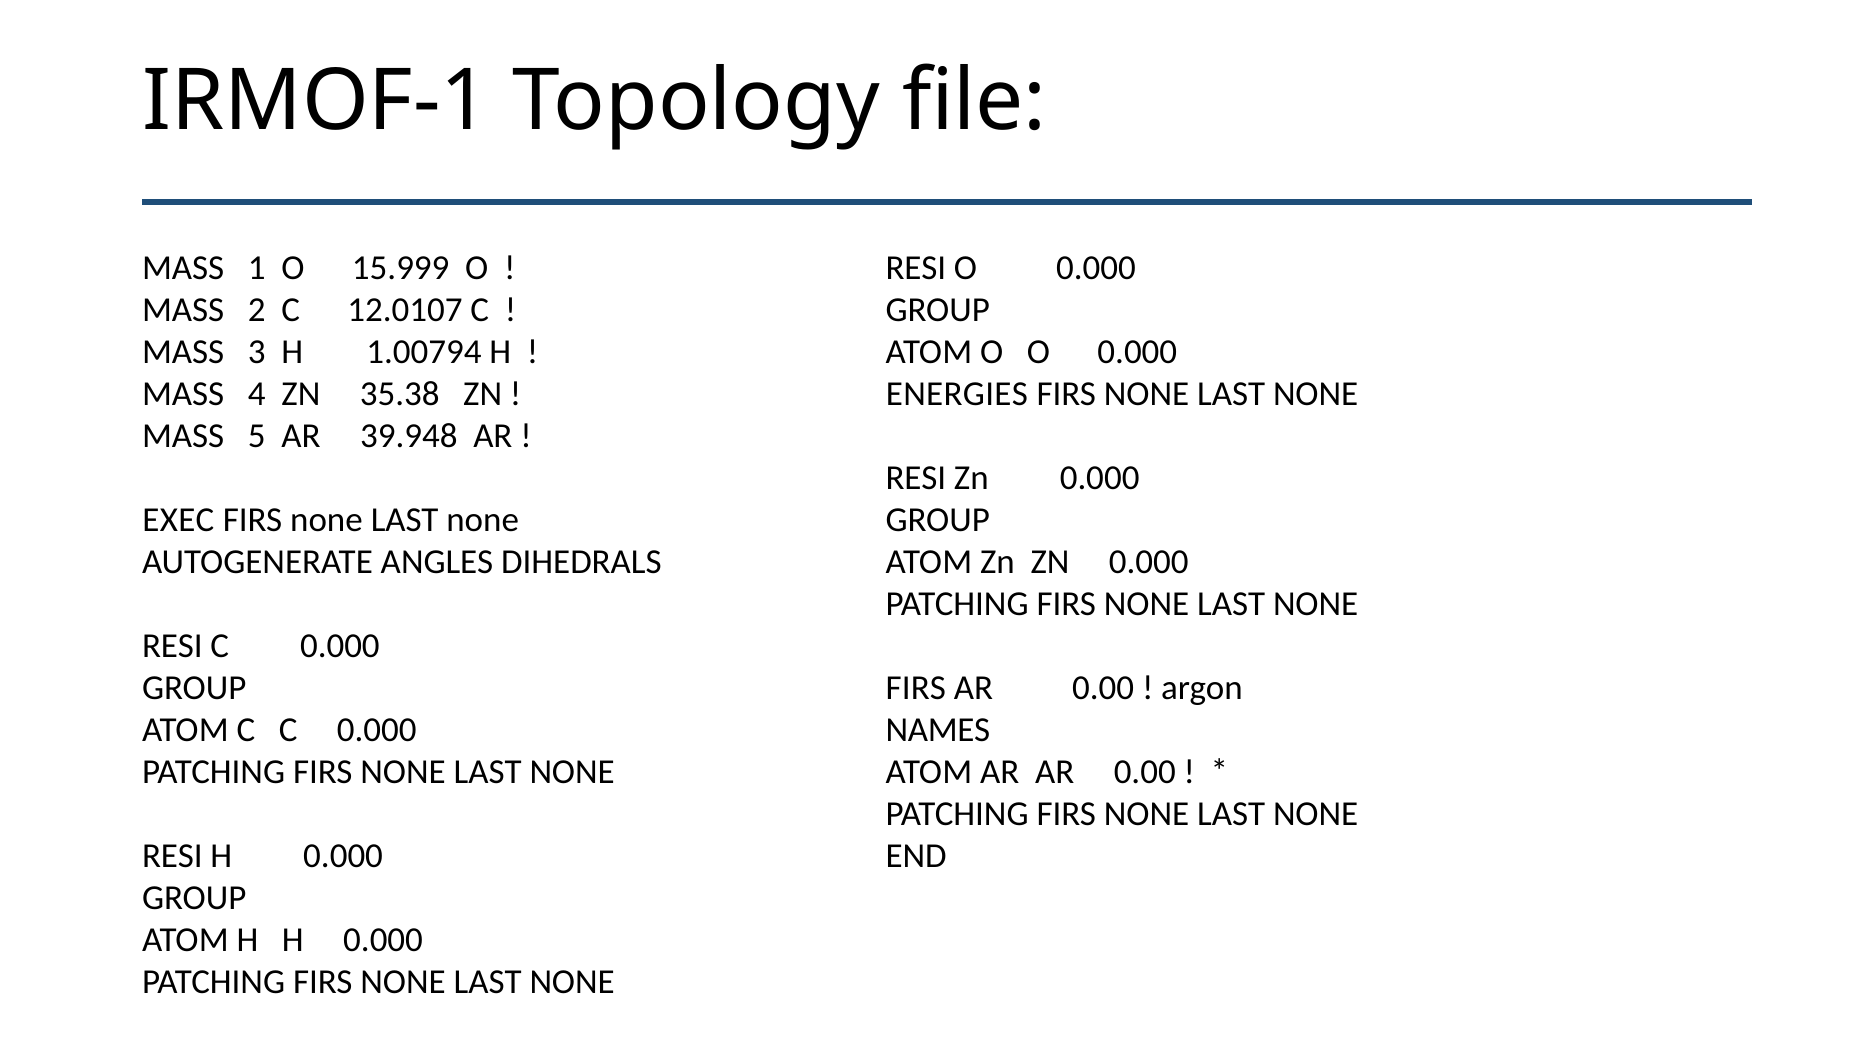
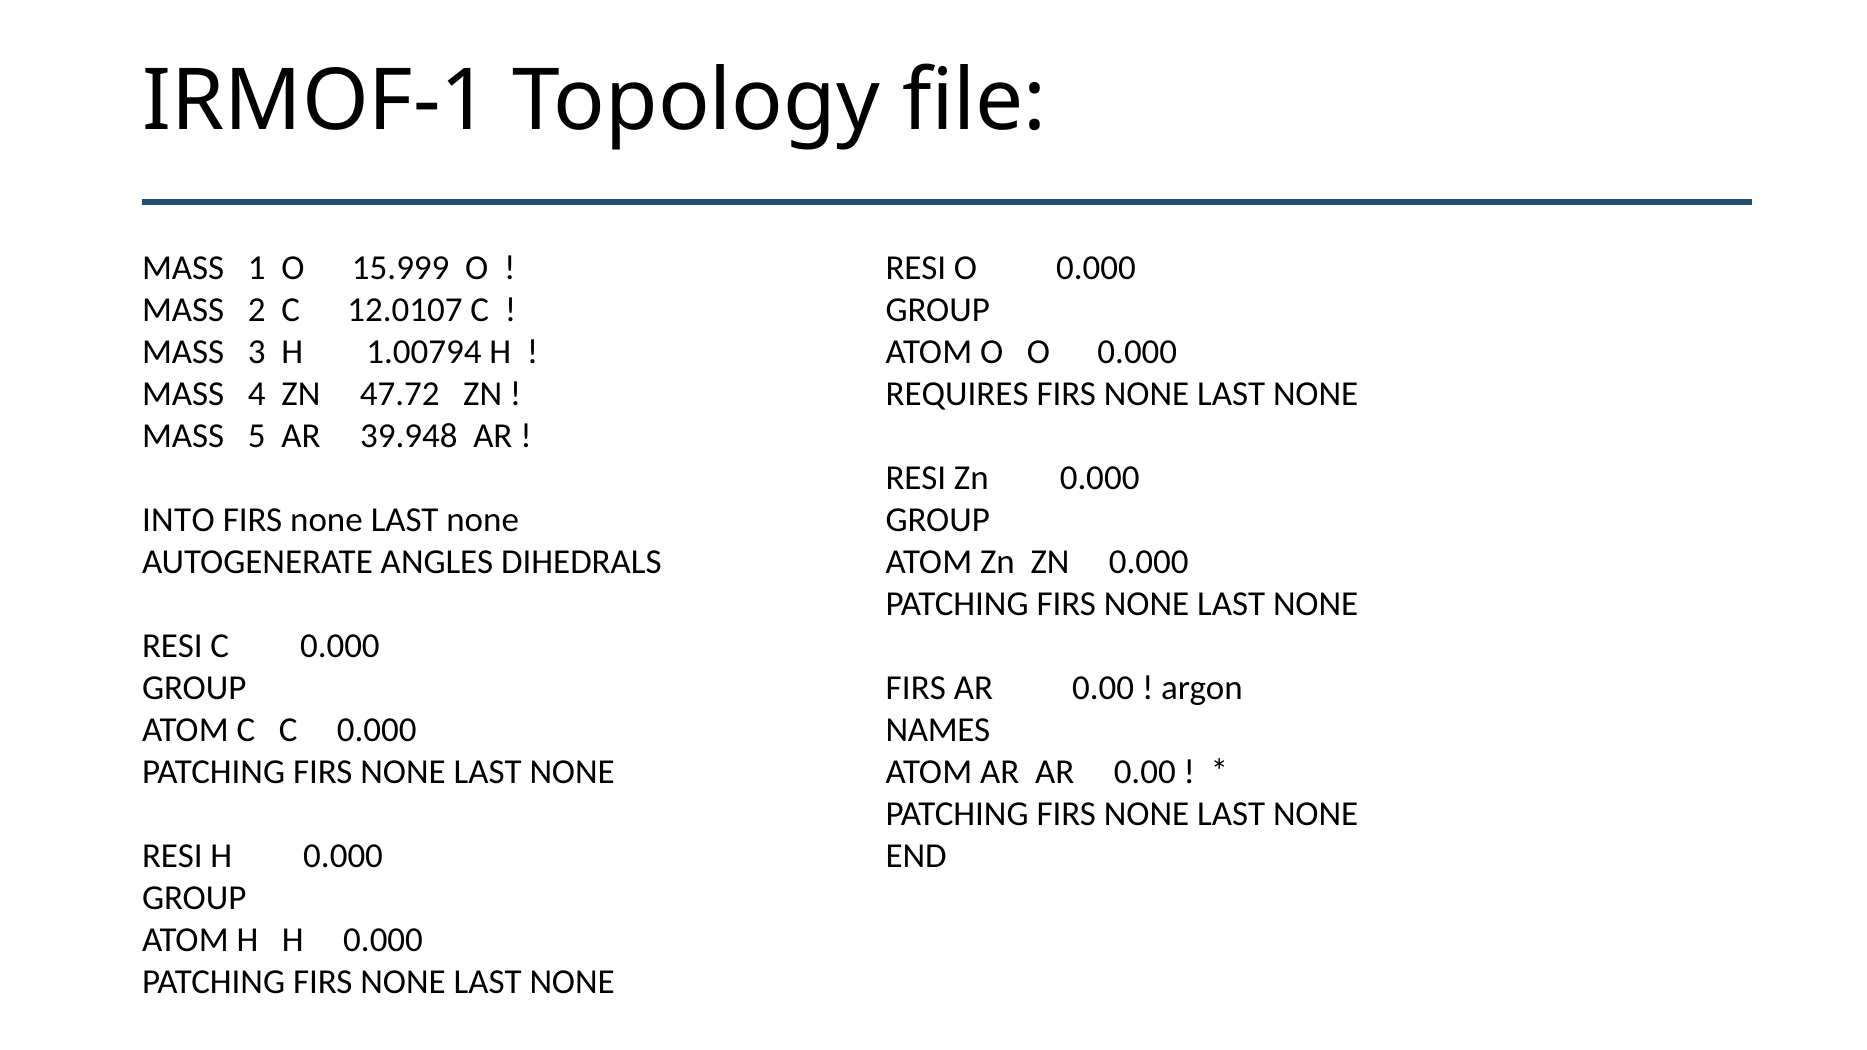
35.38: 35.38 -> 47.72 (400, 394)
ENERGIES: ENERGIES -> REQUIRES (957, 394)
EXEC: EXEC -> INTO (178, 520)
